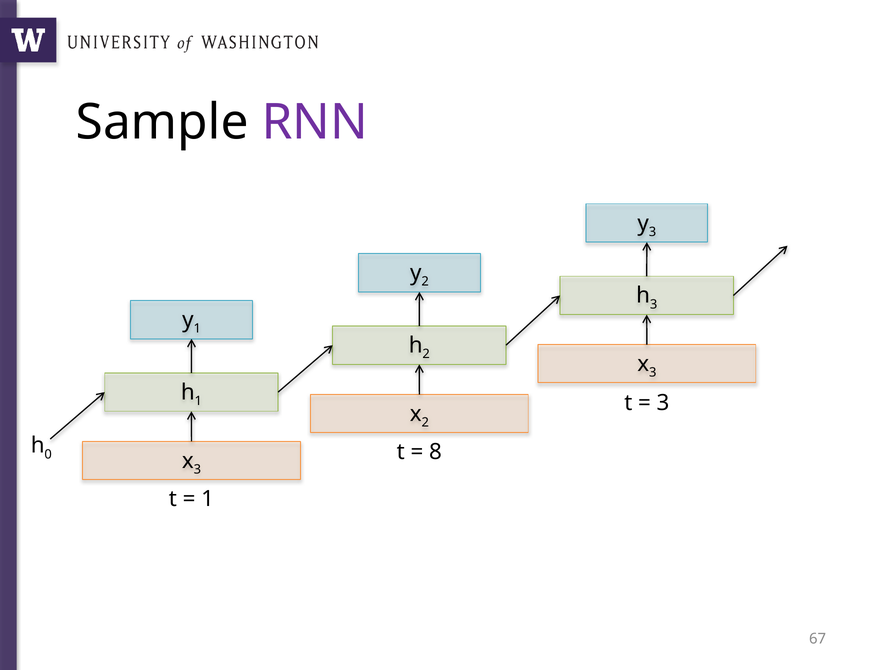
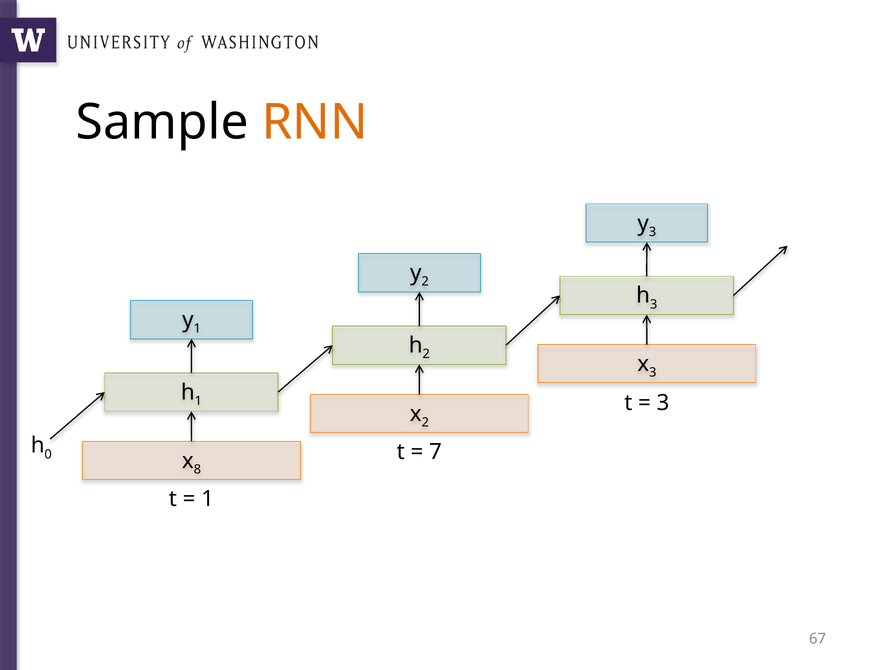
RNN colour: purple -> orange (315, 123)
8: 8 -> 7 (435, 452)
3: 3 -> 8 (197, 470)
